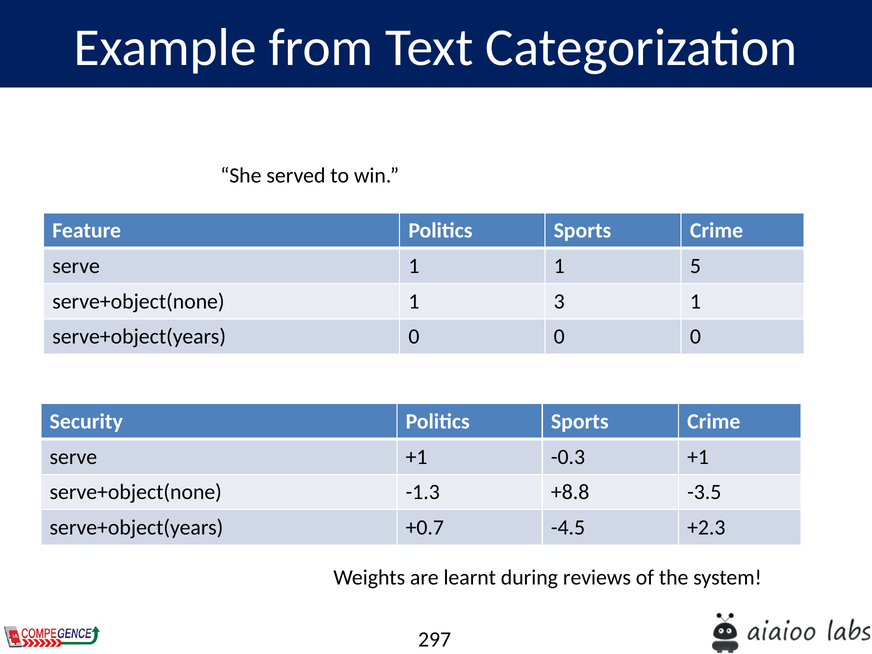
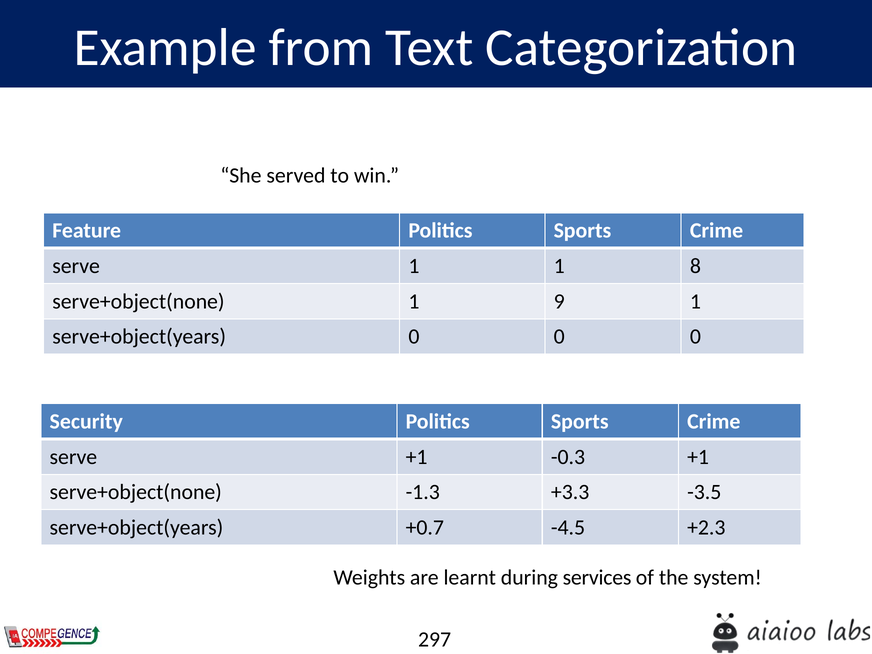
5: 5 -> 8 (695, 266)
3: 3 -> 9 (559, 301)
+8.8: +8.8 -> +3.3 (570, 492)
reviews: reviews -> services (597, 577)
